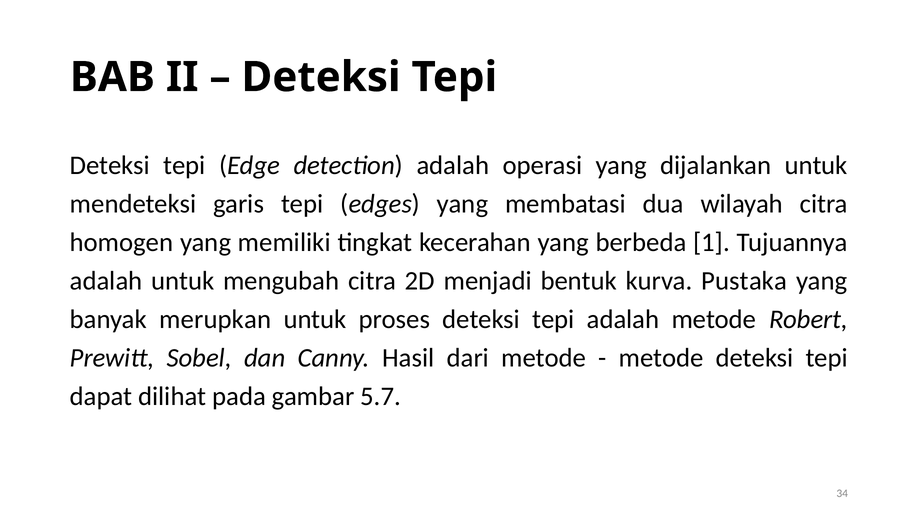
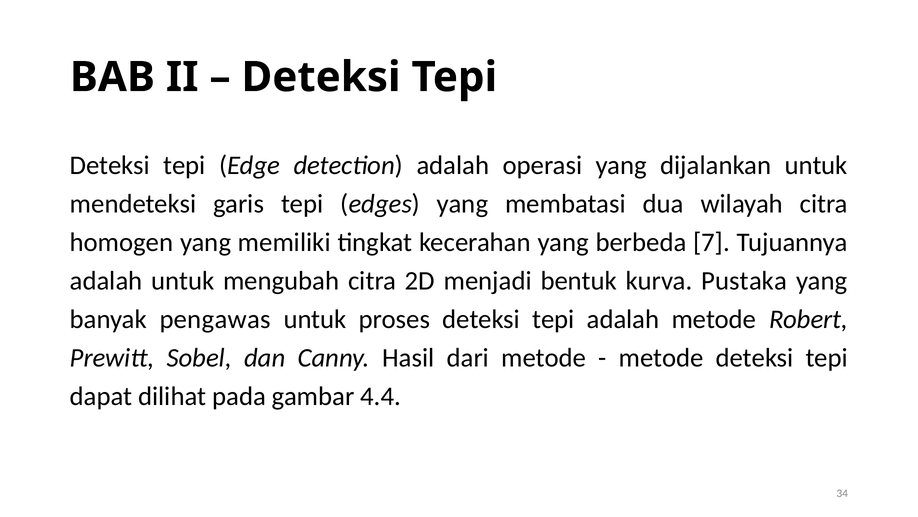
1: 1 -> 7 (712, 242)
merupkan: merupkan -> pengawas (215, 319)
5.7: 5.7 -> 4.4 (381, 396)
